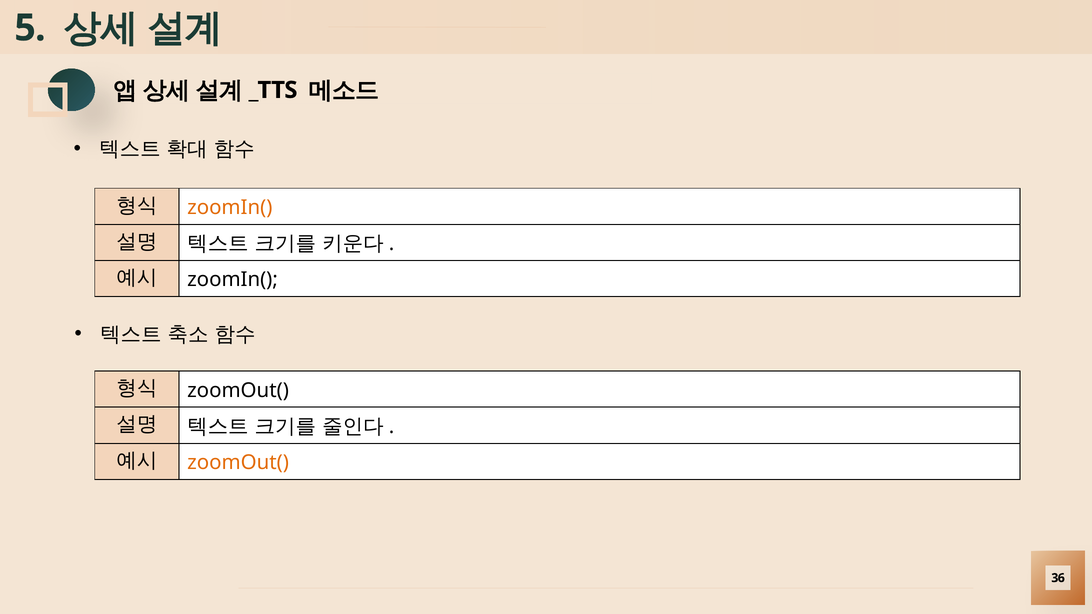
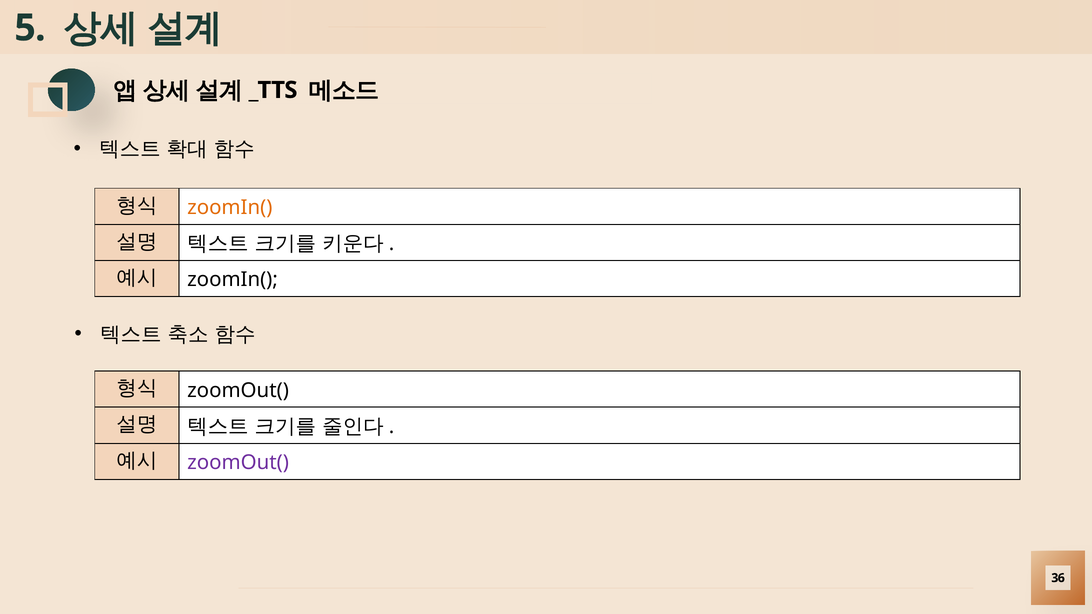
zoomOut( colour: orange -> purple (238, 463)
